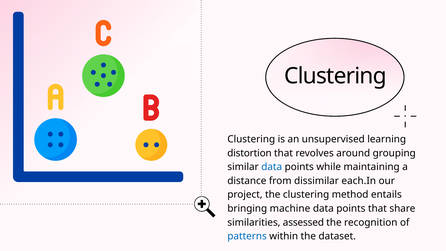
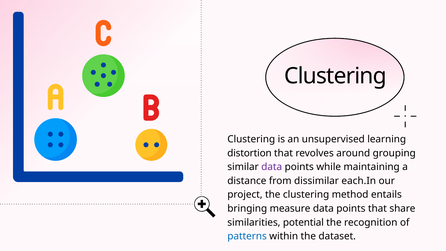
data colour: blue -> purple (272, 167)
machine: machine -> measure (290, 208)
assessed: assessed -> potential (303, 222)
